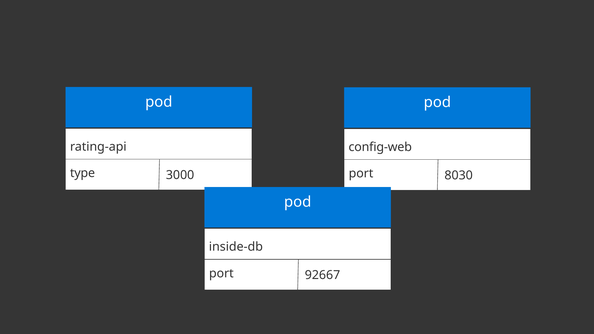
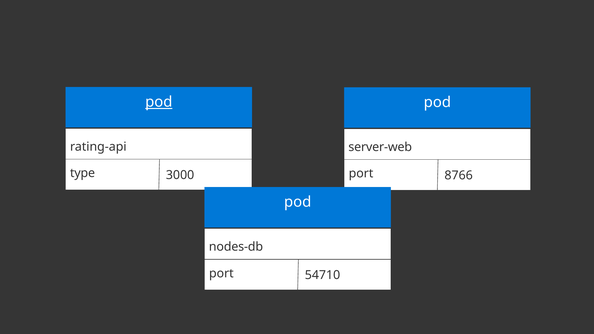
pod underline: none -> present (159, 102)
config-web: config-web -> server-web (380, 147)
8030: 8030 -> 8766 (459, 176)
inside-db: inside-db -> nodes-db (236, 247)
92667: 92667 -> 54710 (322, 275)
